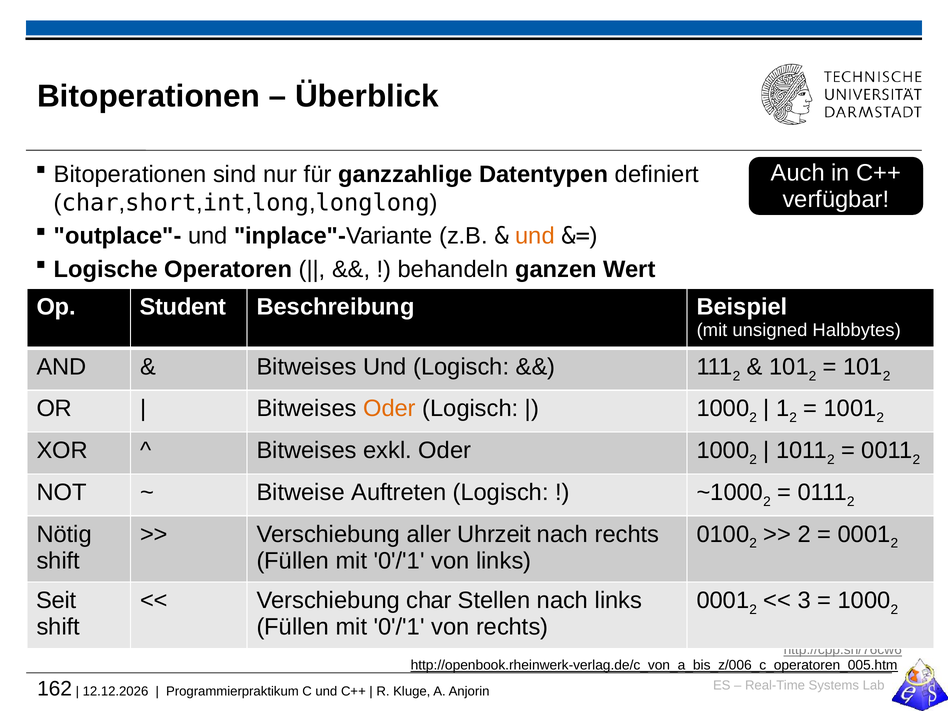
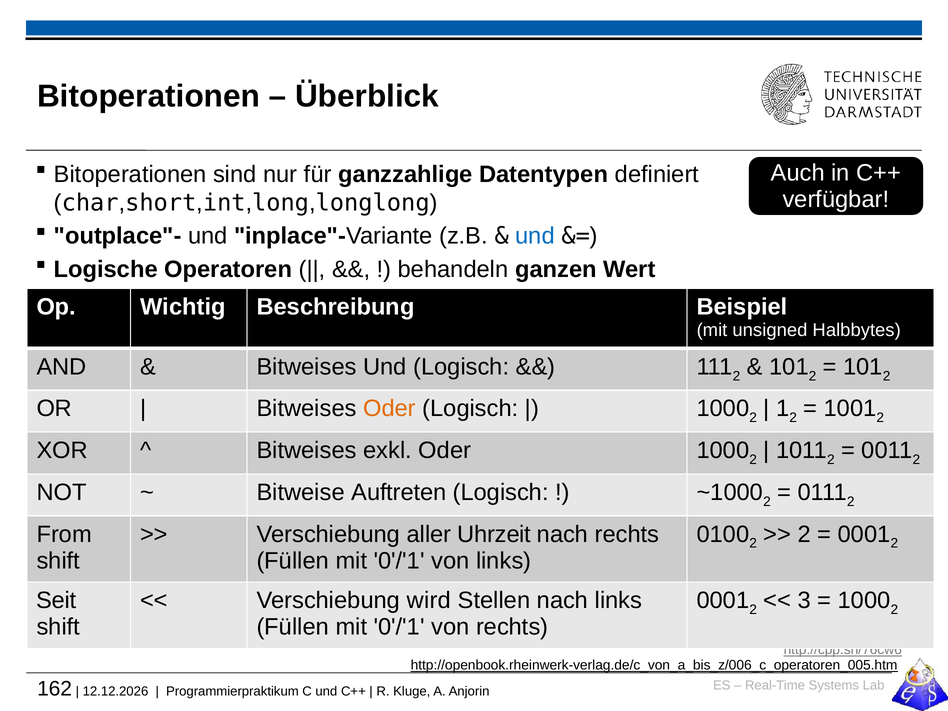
und colour: orange -> blue (535, 236)
Student: Student -> Wichtig (183, 307)
Nötig: Nötig -> From (64, 534)
char: char -> wird (429, 601)
